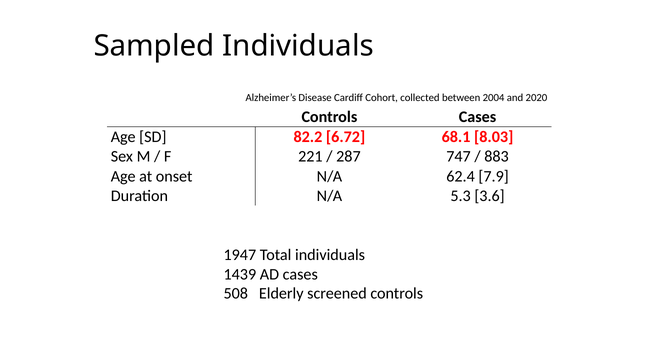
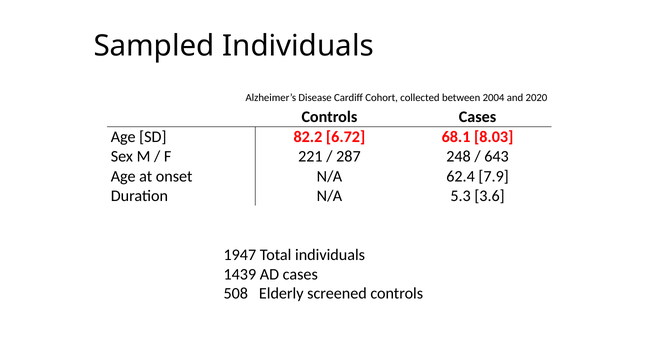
747: 747 -> 248 (459, 156)
883: 883 -> 643 (497, 156)
